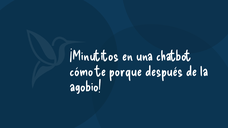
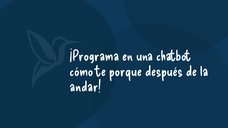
¡Minutitos: ¡Minutitos -> ¡Programa (94, 56)
agobio: agobio -> andar (85, 87)
